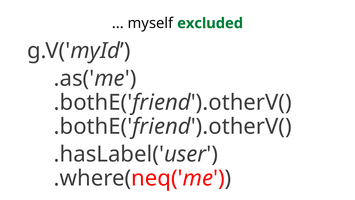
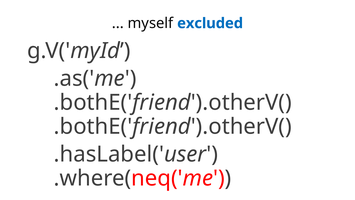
excluded colour: green -> blue (210, 23)
